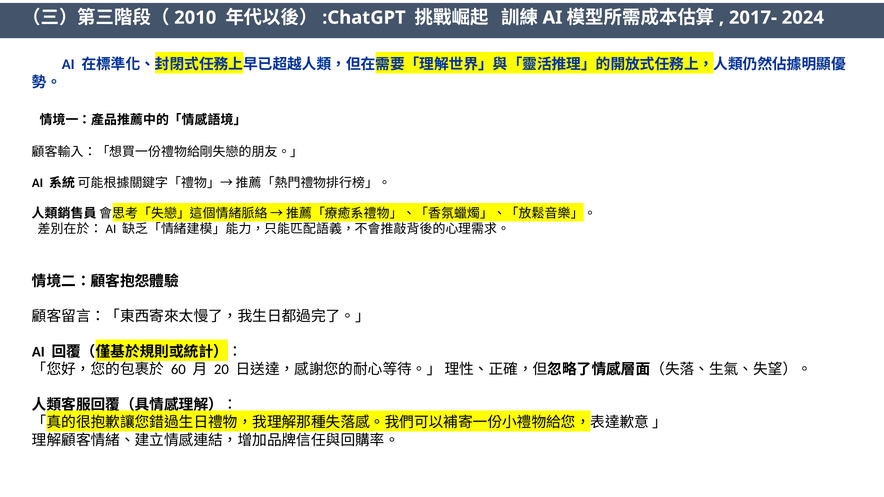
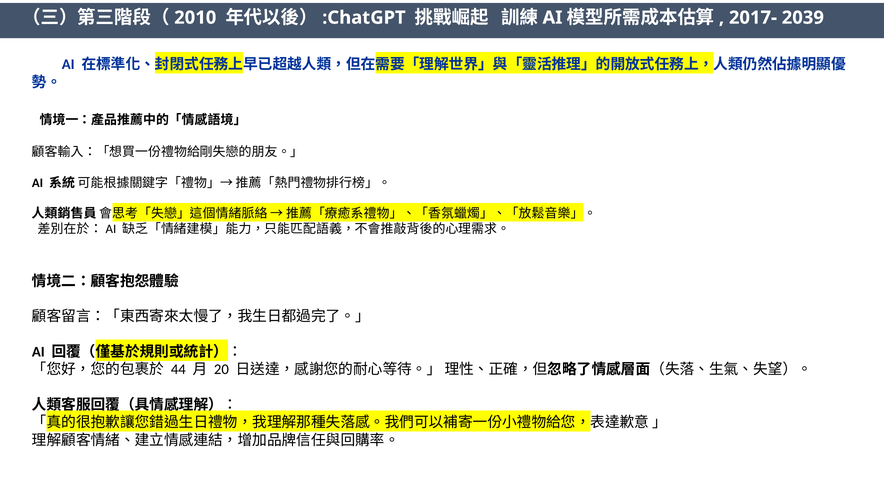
2024: 2024 -> 2039 (803, 18)
60: 60 -> 44 (178, 370)
